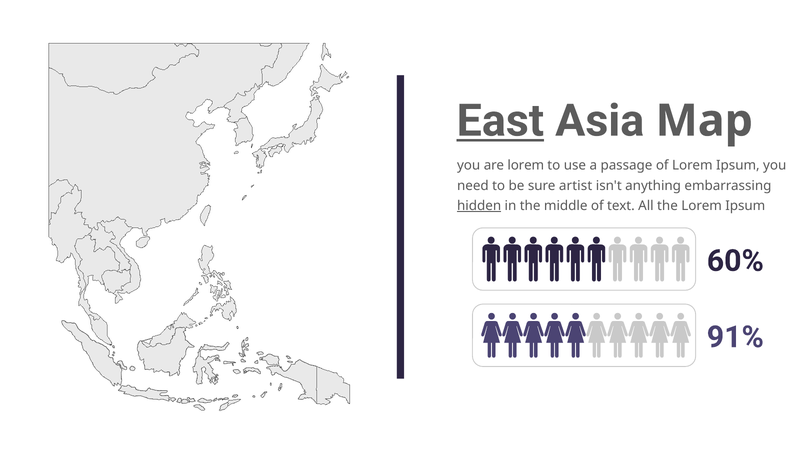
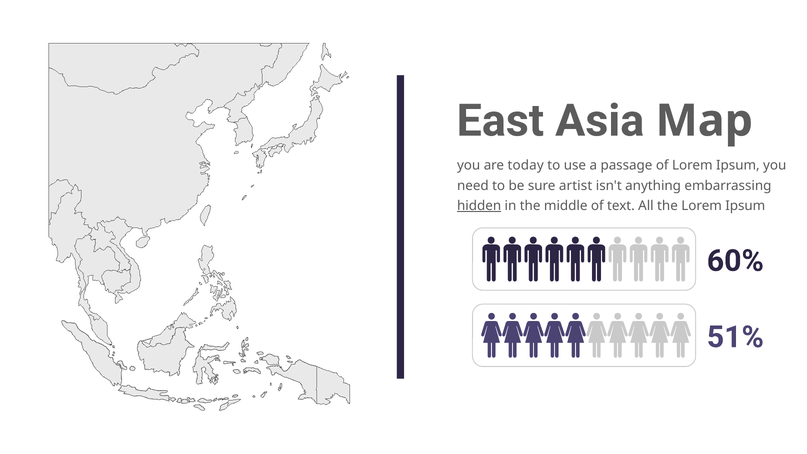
East underline: present -> none (500, 121)
are lorem: lorem -> today (526, 165)
91%: 91% -> 51% (735, 337)
